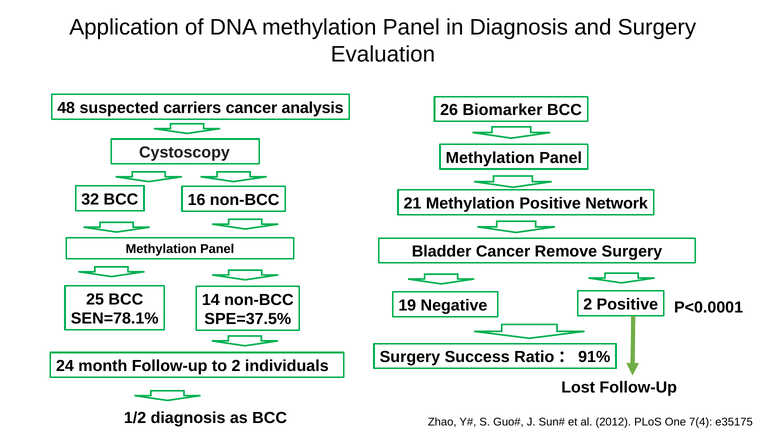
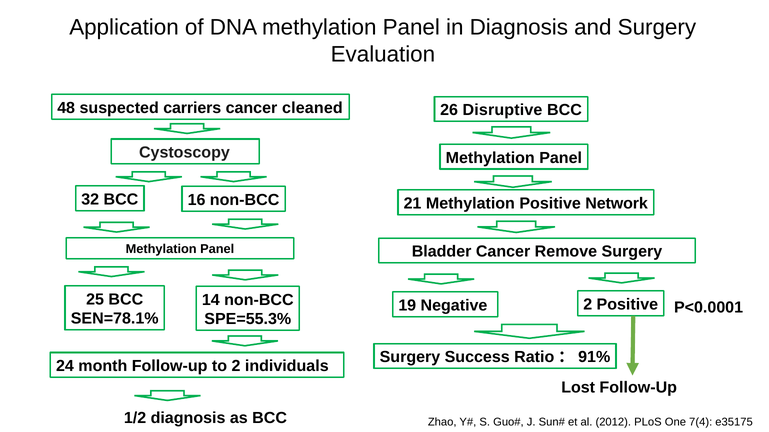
analysis: analysis -> cleaned (312, 108)
Biomarker: Biomarker -> Disruptive (503, 110)
SPE=37.5%: SPE=37.5% -> SPE=55.3% (248, 319)
